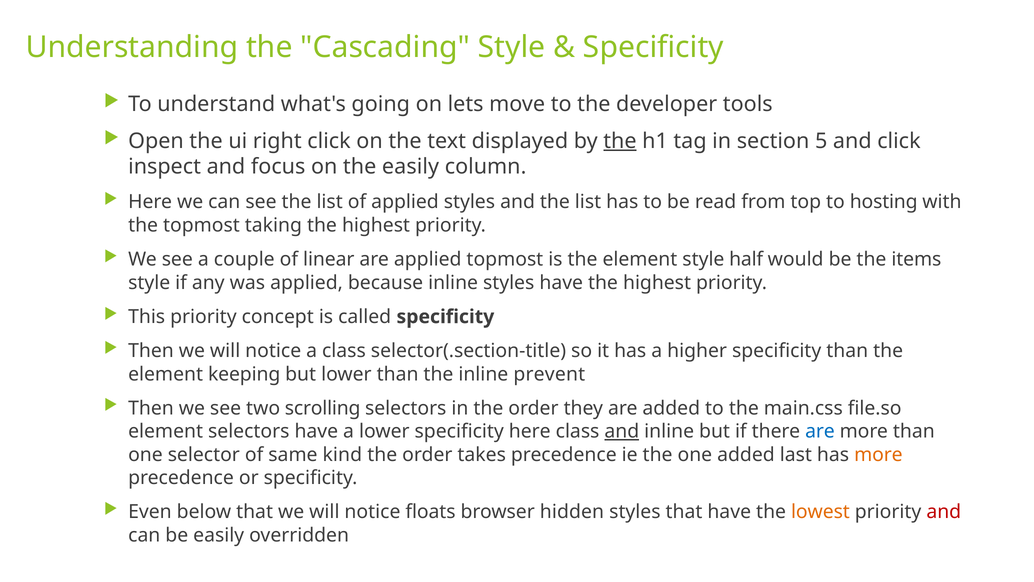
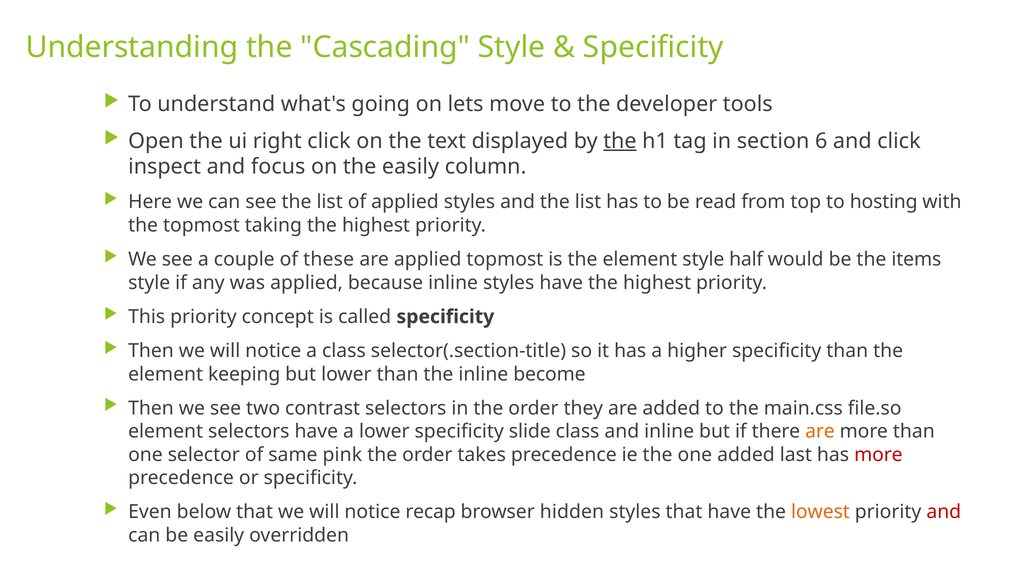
5: 5 -> 6 (821, 141)
linear: linear -> these (329, 259)
prevent: prevent -> become (549, 374)
scrolling: scrolling -> contrast (323, 408)
specificity here: here -> slide (530, 431)
and underline: present -> none (622, 431)
are colour: blue -> orange (820, 431)
kind: kind -> pink (342, 454)
more colour: orange -> red (878, 454)
floats: floats -> recap (431, 512)
